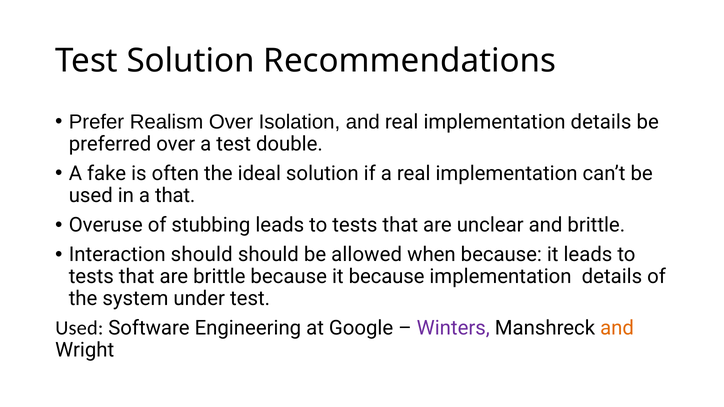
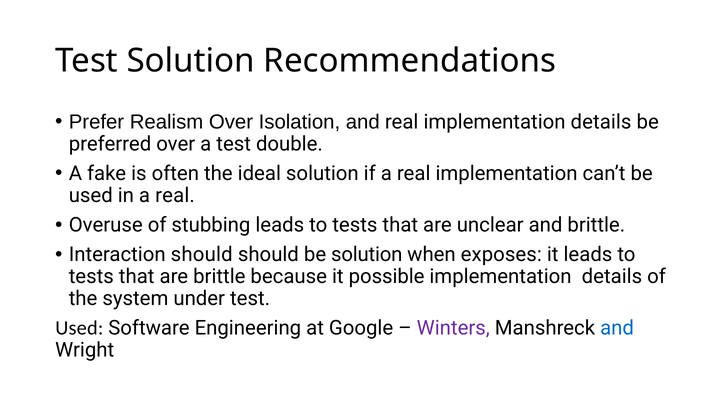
in a that: that -> real (175, 196)
be allowed: allowed -> solution (367, 255)
when because: because -> exposes (501, 255)
it because: because -> possible (387, 277)
and colour: orange -> blue (617, 328)
